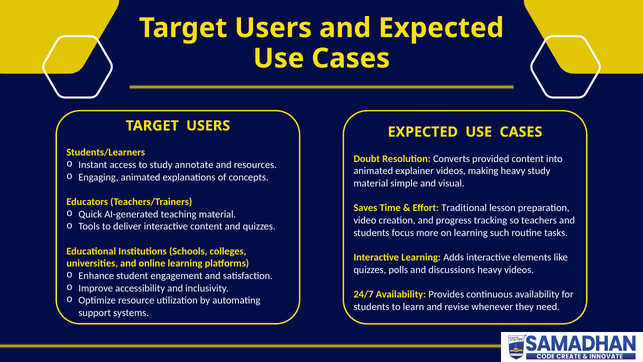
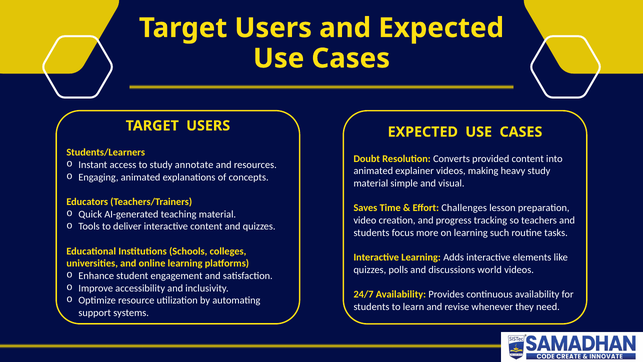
Traditional: Traditional -> Challenges (464, 208)
discussions heavy: heavy -> world (490, 269)
